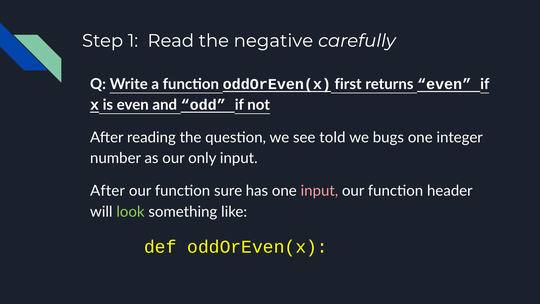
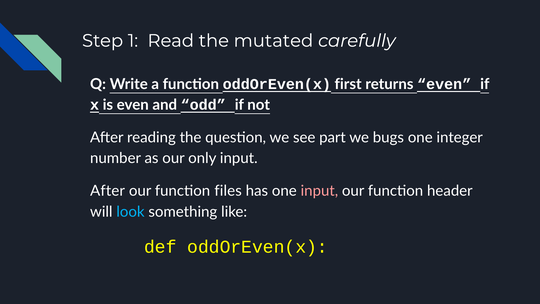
negative: negative -> mutated (273, 41)
told: told -> part (333, 137)
sure: sure -> files (228, 191)
look colour: light green -> light blue (130, 212)
